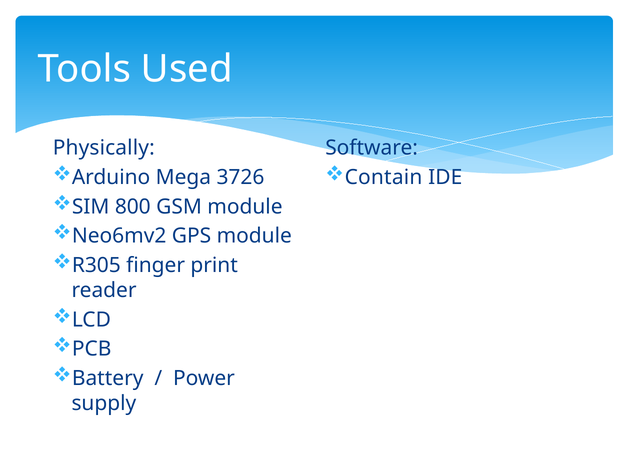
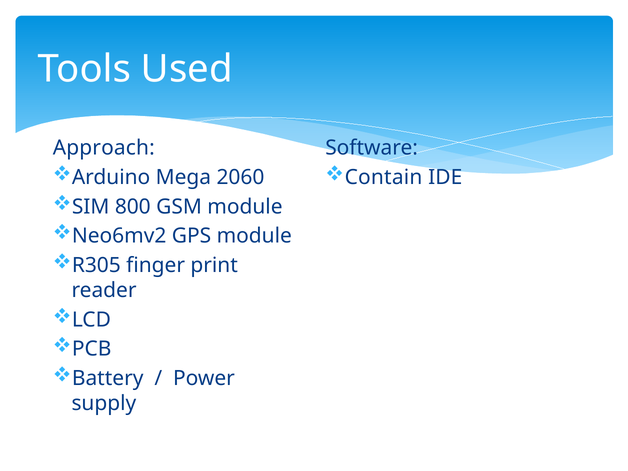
Physically: Physically -> Approach (104, 148)
3726: 3726 -> 2060 (240, 177)
